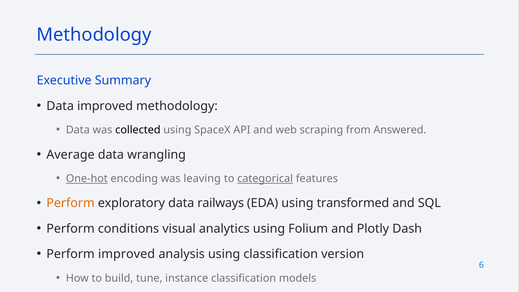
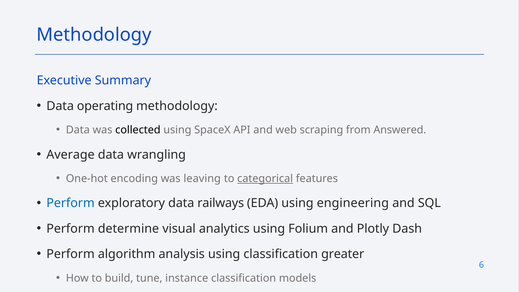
Data improved: improved -> operating (105, 106)
One-hot underline: present -> none (87, 179)
Perform colour: orange -> blue (71, 203)
transformed: transformed -> engineering (353, 203)
conditions: conditions -> determine (128, 229)
Perform improved: improved -> algorithm (127, 254)
version: version -> greater (343, 254)
